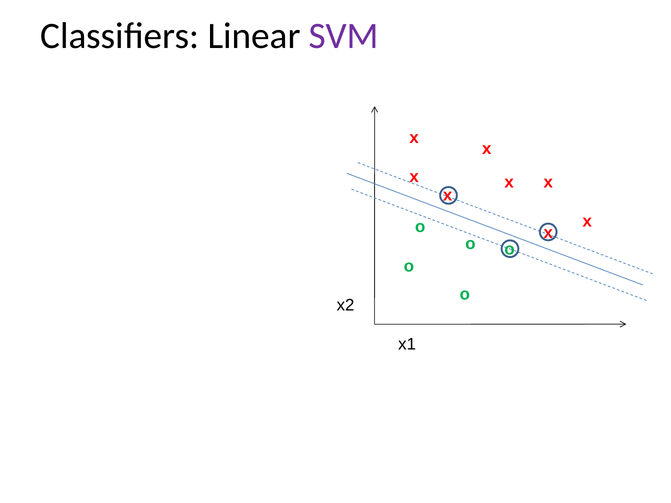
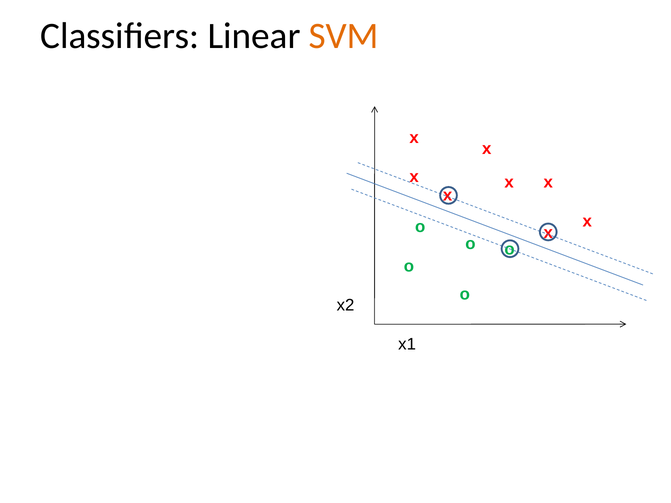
SVM colour: purple -> orange (344, 36)
